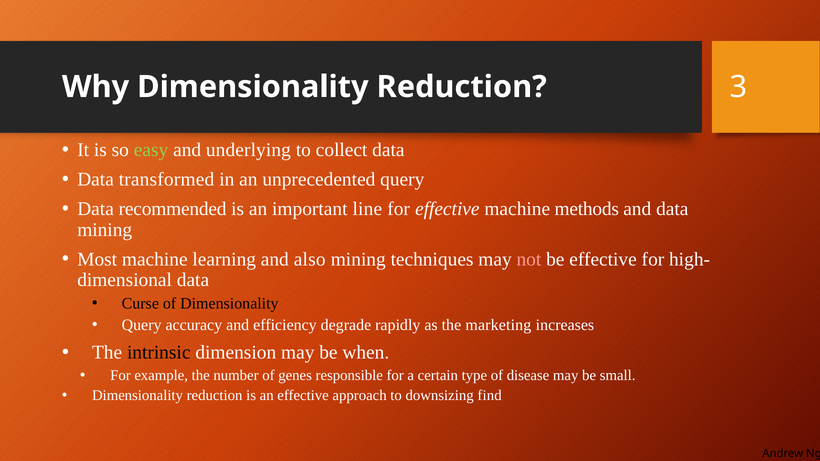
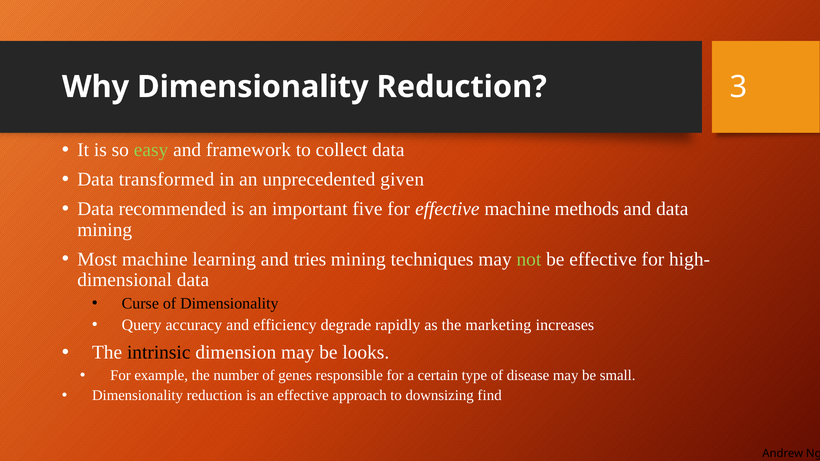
underlying: underlying -> framework (248, 150)
unprecedented query: query -> given (402, 179)
line: line -> five (367, 209)
also: also -> tries (310, 259)
not colour: pink -> light green (529, 259)
when: when -> looks (366, 353)
